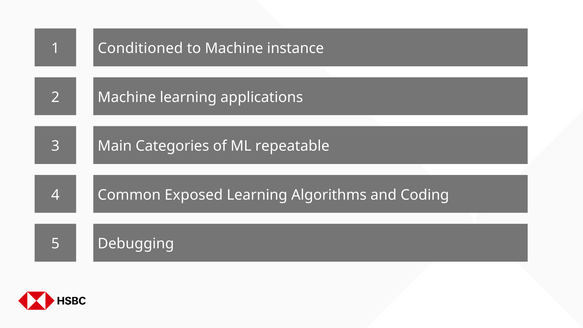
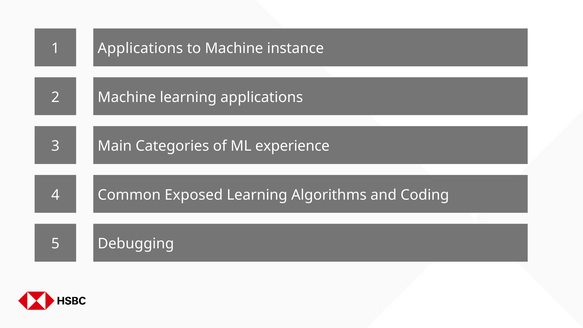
1 Conditioned: Conditioned -> Applications (140, 48)
repeatable: repeatable -> experience (292, 146)
